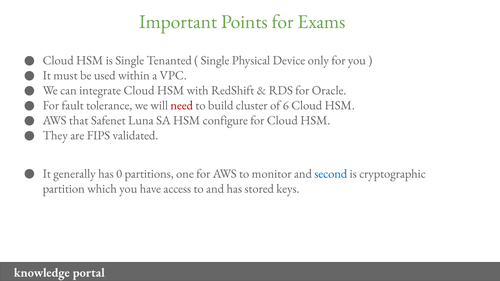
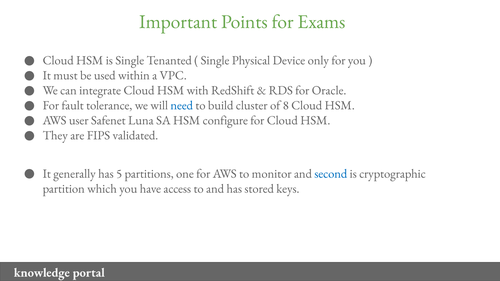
need colour: red -> blue (182, 106)
6: 6 -> 8 (286, 106)
that: that -> user (79, 121)
0: 0 -> 5 (119, 174)
